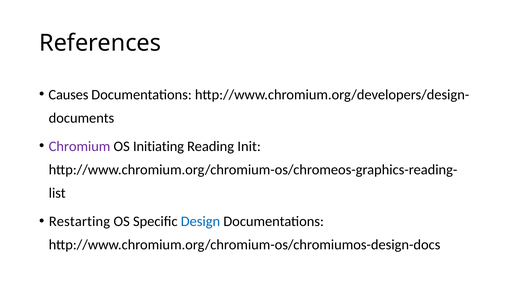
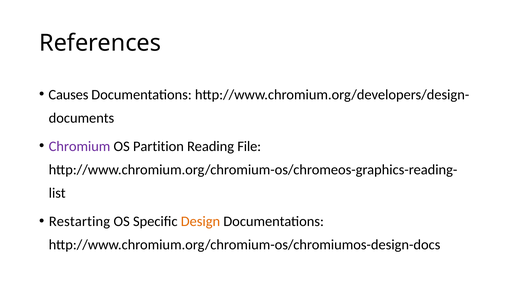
Initiating: Initiating -> Partition (158, 146)
Init: Init -> File (249, 146)
Design colour: blue -> orange (200, 221)
